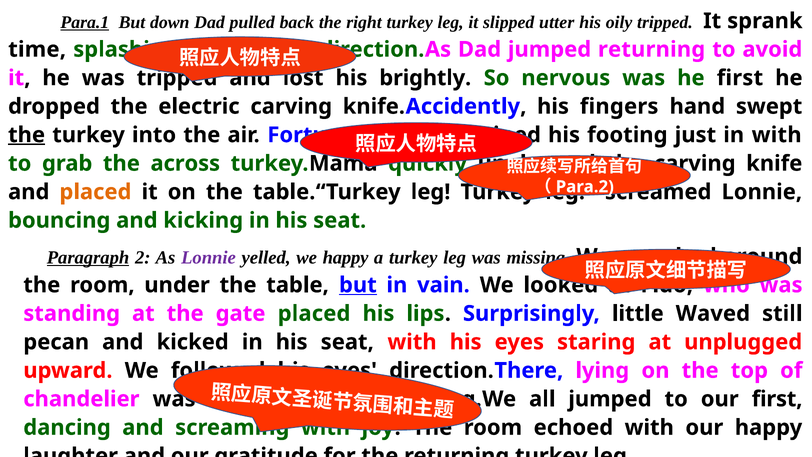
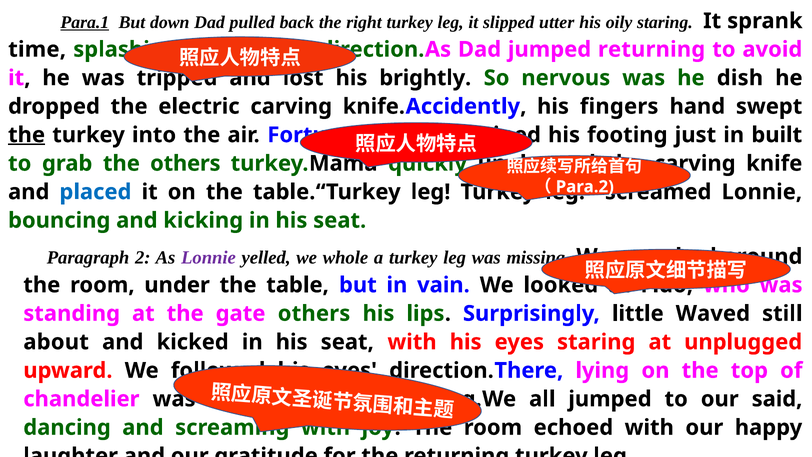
oily tripped: tripped -> staring (665, 22)
he first: first -> dish (740, 78)
in with: with -> built (777, 135)
the across: across -> others (185, 163)
placed colour: orange -> blue (95, 192)
Paragraph underline: present -> none (88, 258)
we happy: happy -> whole (345, 258)
but underline: present -> none (358, 285)
gate placed: placed -> others (314, 313)
pecan: pecan -> about (56, 342)
our first: first -> said (777, 399)
